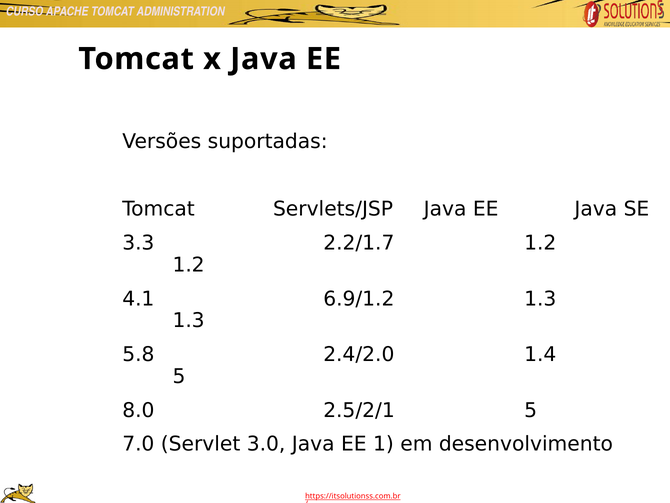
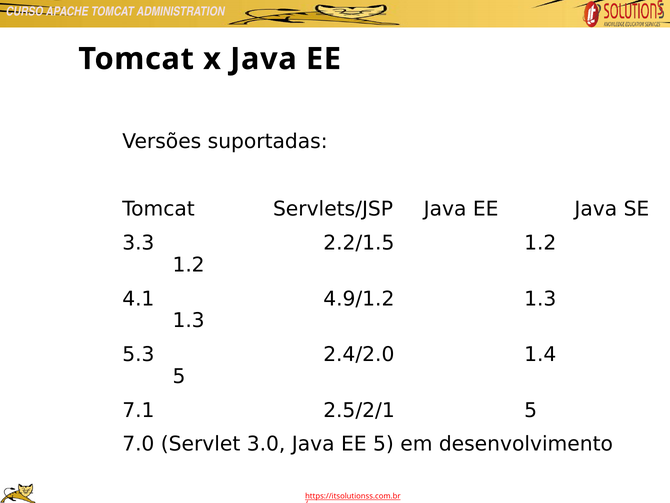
2.2/1.7: 2.2/1.7 -> 2.2/1.5 (359, 243)
6.9/1.2: 6.9/1.2 -> 4.9/1.2 (359, 298)
5.8: 5.8 -> 5.3 (138, 354)
8.0: 8.0 -> 7.1 (138, 410)
EE 1: 1 -> 5 (383, 444)
